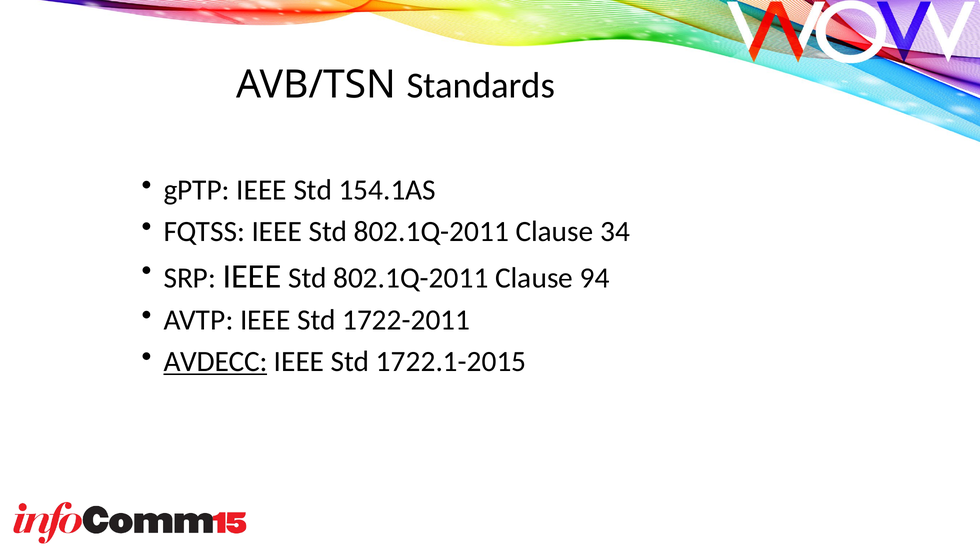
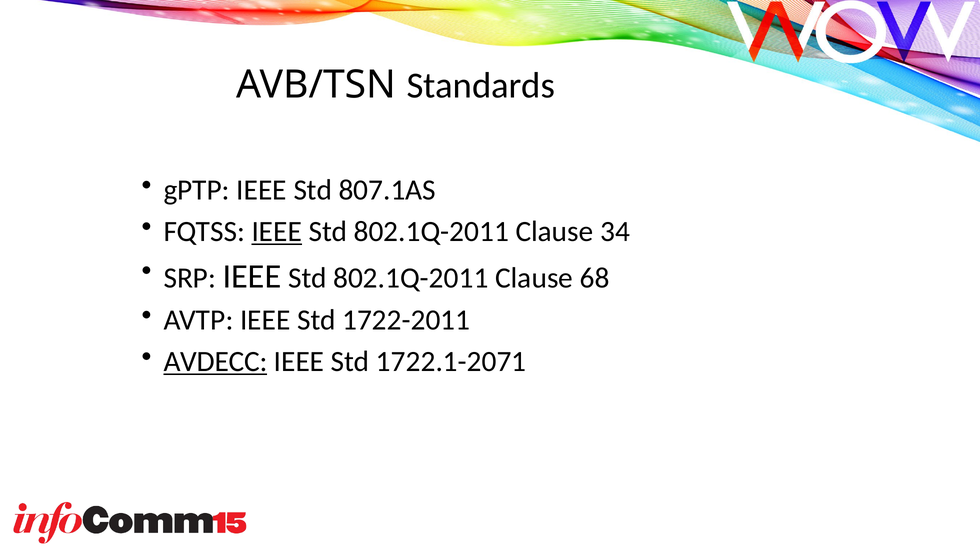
154.1AS: 154.1AS -> 807.1AS (387, 190)
IEEE underline: none -> present (277, 232)
94: 94 -> 68 (595, 278)
1722.1-2015: 1722.1-2015 -> 1722.1-2071 (451, 362)
